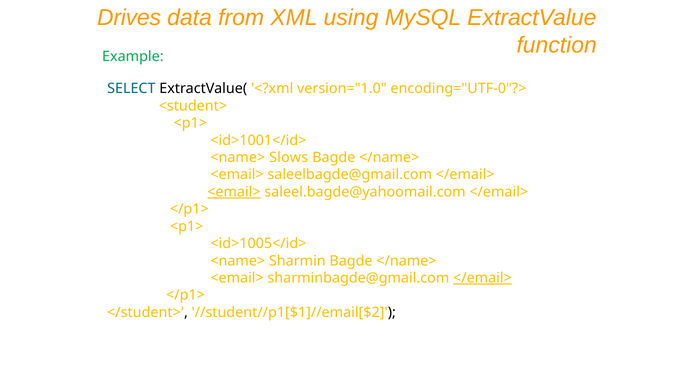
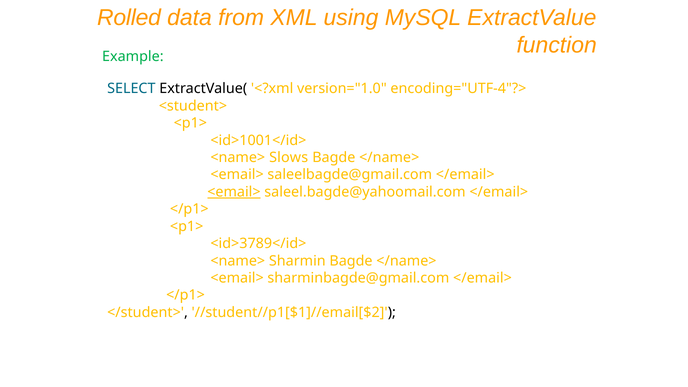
Drives: Drives -> Rolled (129, 18)
encoding="UTF-0"?>: encoding="UTF-0"?> -> encoding="UTF-4"?> (458, 89)
<id>1005</id>: <id>1005</id> -> <id>3789</id> (258, 244)
</email> underline: present -> none (482, 278)
